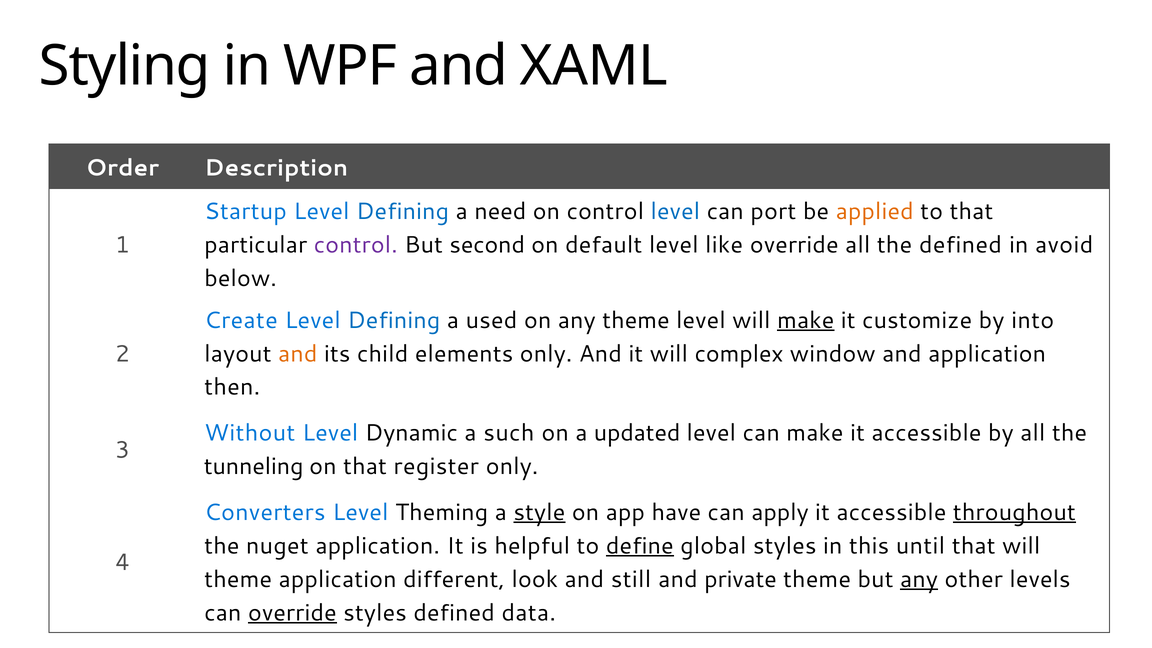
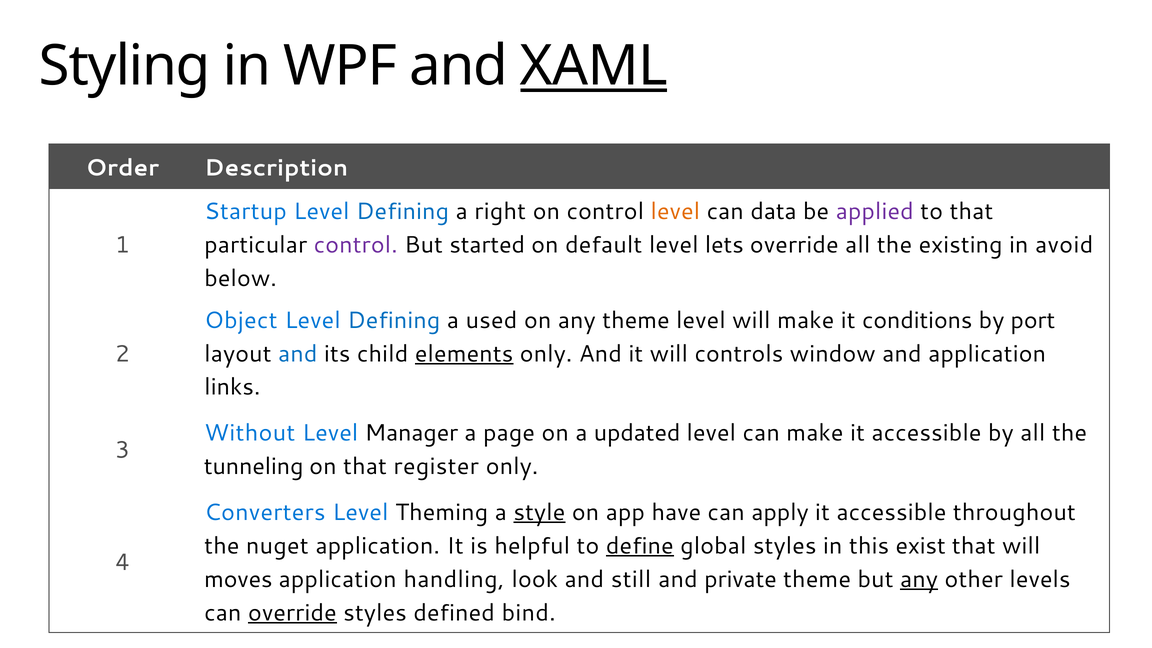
XAML underline: none -> present (594, 66)
need: need -> right (500, 211)
level colour: blue -> orange (675, 211)
port: port -> data (774, 211)
applied colour: orange -> purple (875, 211)
second: second -> started (487, 245)
like: like -> lets (724, 245)
the defined: defined -> existing (961, 245)
Create: Create -> Object (241, 320)
make underline: present -> none (806, 320)
customize: customize -> conditions (917, 320)
into: into -> port (1033, 320)
and colour: orange -> blue (298, 354)
elements underline: none -> present (464, 354)
complex: complex -> controls (739, 354)
then: then -> links (232, 387)
Dynamic: Dynamic -> Manager (411, 433)
such: such -> page (509, 433)
throughout underline: present -> none (1014, 512)
until: until -> exist (921, 546)
theme: theme -> moves (238, 579)
different: different -> handling (454, 579)
data: data -> bind (529, 613)
